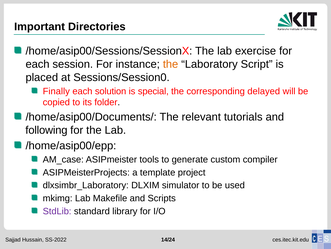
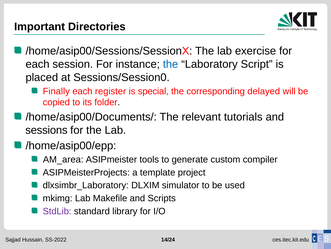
the colour: orange -> blue (171, 64)
solution: solution -> register (111, 91)
following: following -> sessions (46, 130)
AM_case: AM_case -> AM_area (63, 159)
